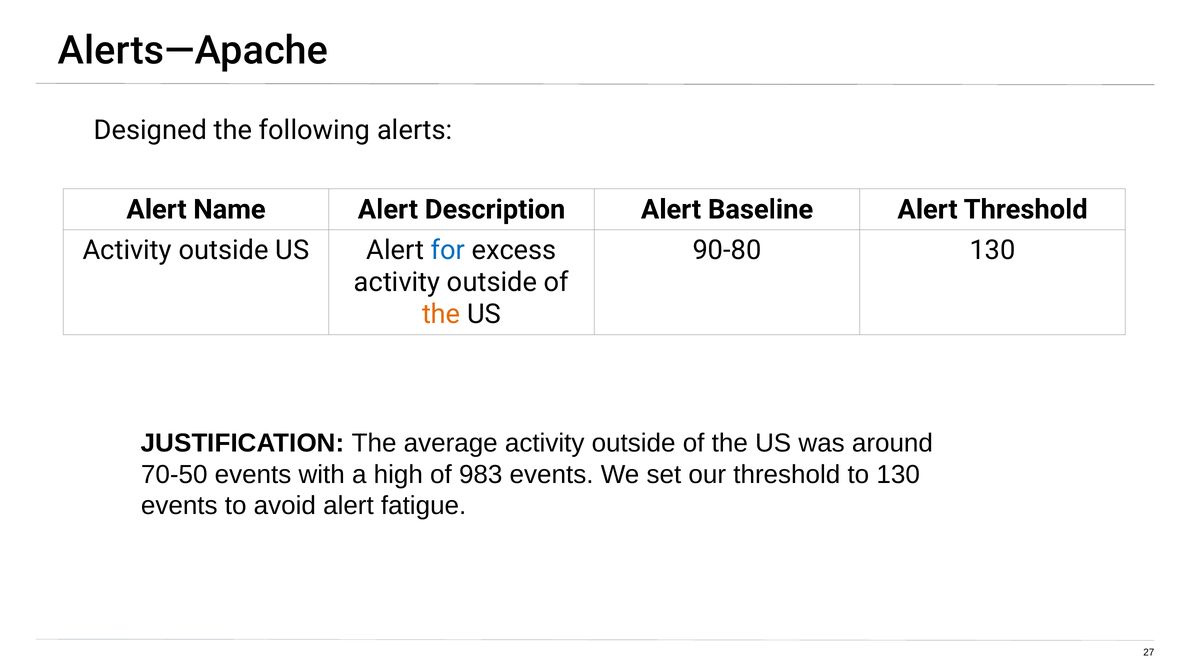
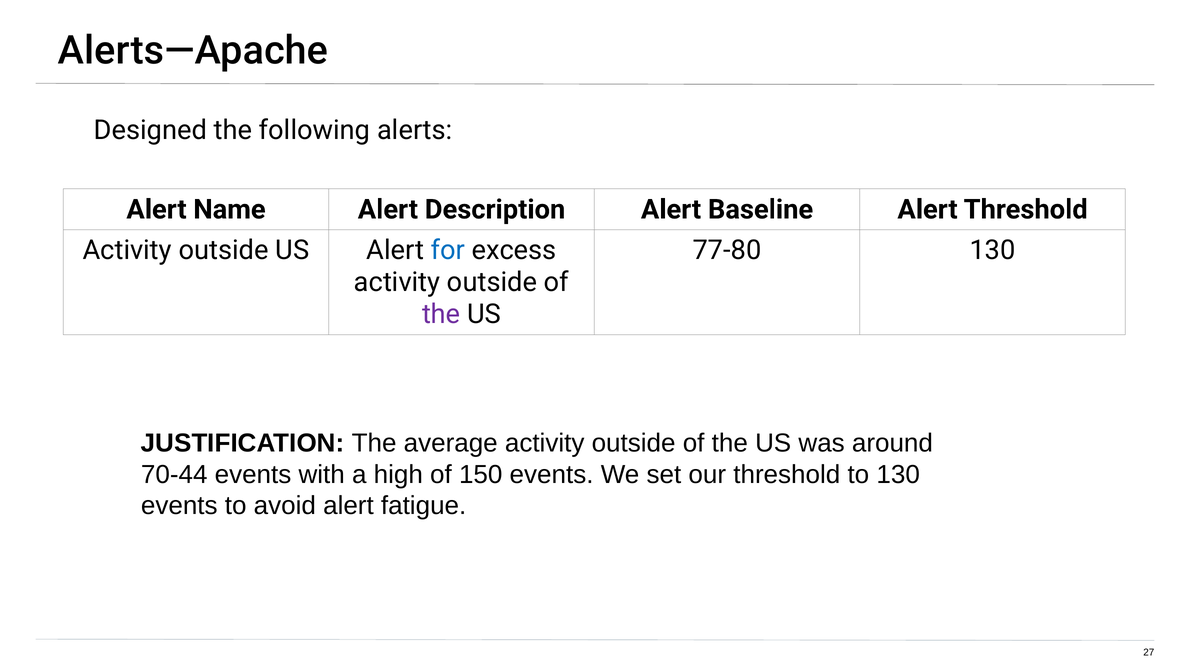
90-80: 90-80 -> 77-80 (727, 250)
the colour: orange -> purple (441, 314)
70-50: 70-50 -> 70-44 (174, 474)
983: 983 -> 150 (481, 474)
